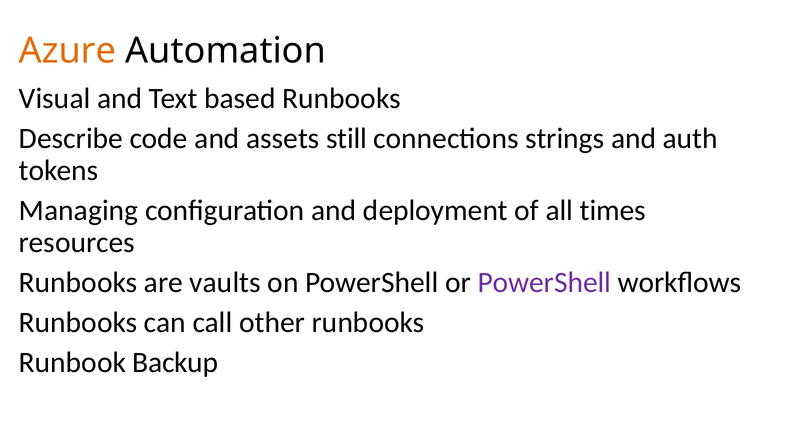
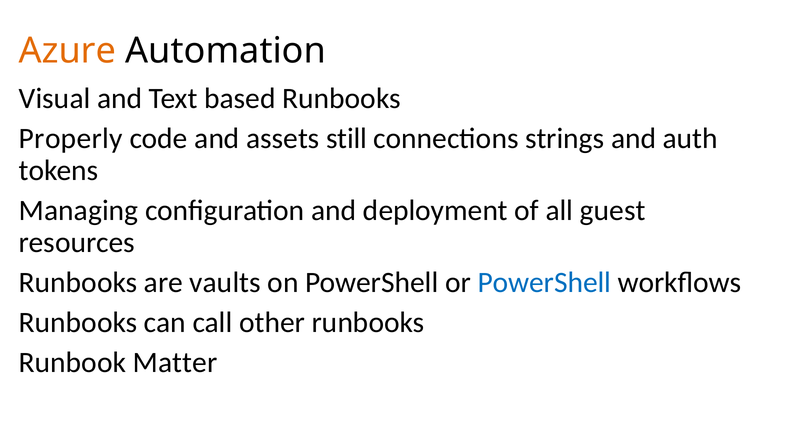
Describe: Describe -> Properly (71, 138)
times: times -> guest (613, 211)
PowerShell colour: purple -> blue (544, 283)
Backup: Backup -> Matter (175, 363)
